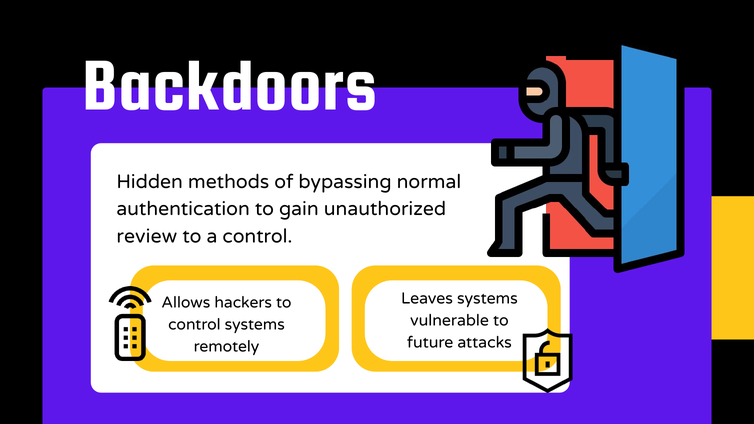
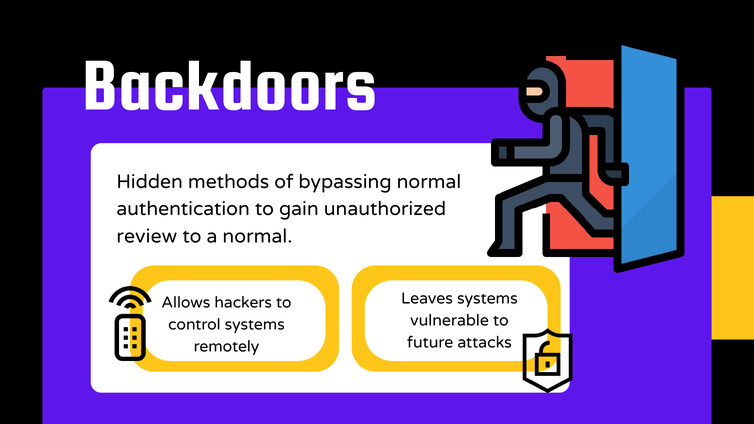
a control: control -> normal (257, 236)
